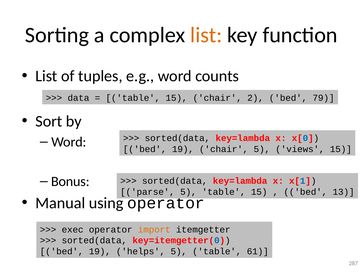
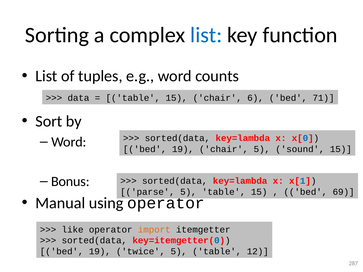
list colour: orange -> blue (206, 35)
2: 2 -> 6 (255, 98)
79: 79 -> 71 (323, 98)
views: views -> sound (300, 149)
13: 13 -> 69 (344, 192)
exec: exec -> like (73, 230)
helps: helps -> twice (141, 252)
61: 61 -> 12 (258, 252)
